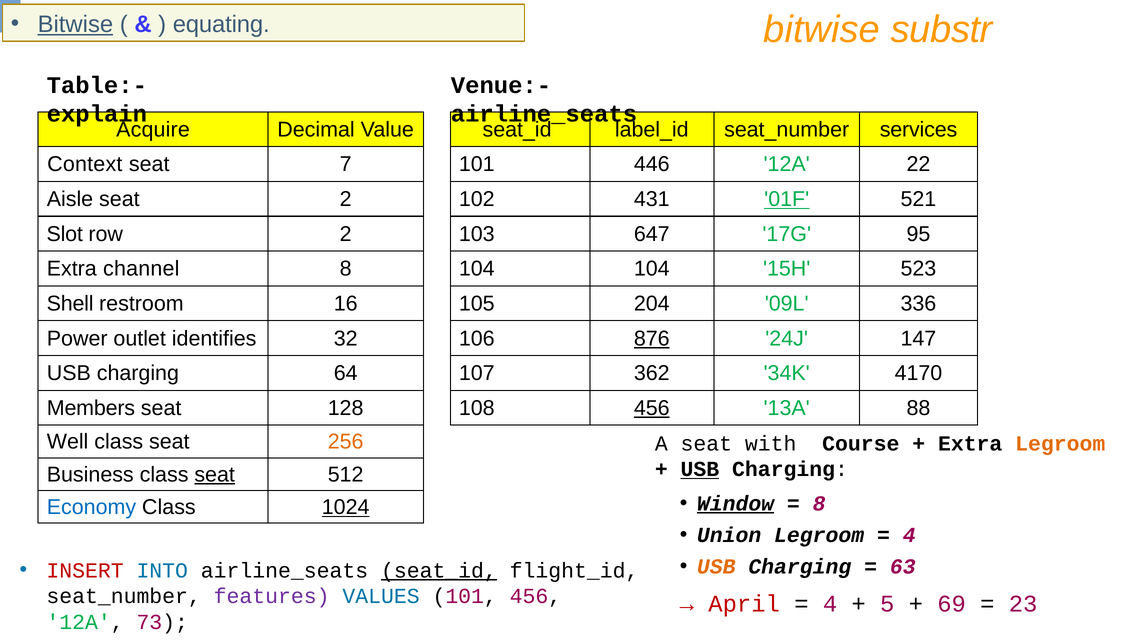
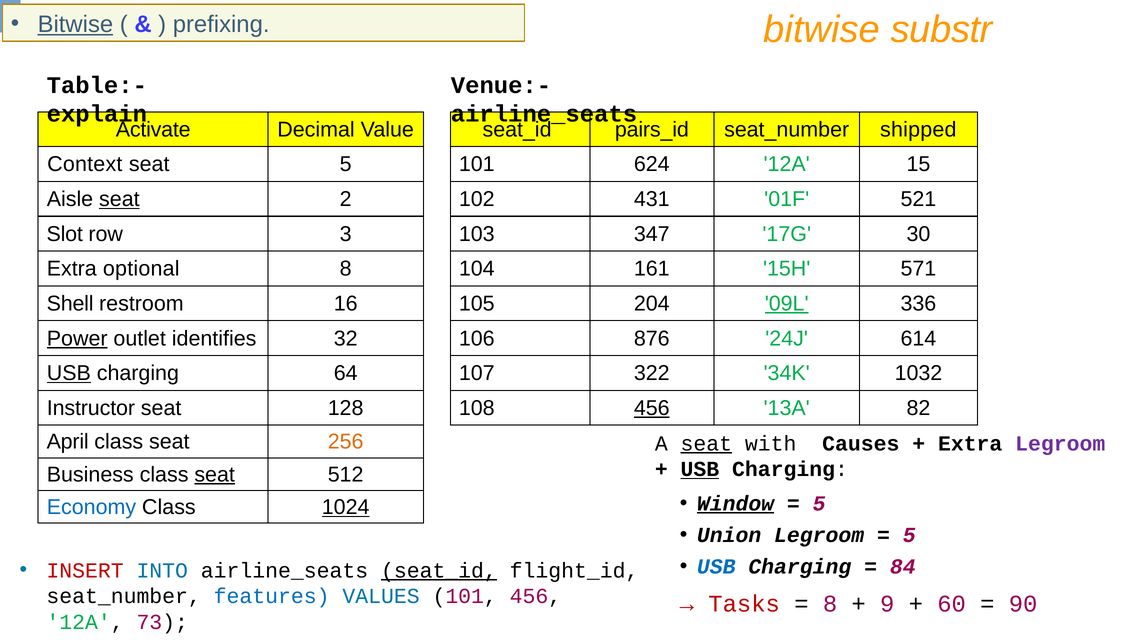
equating: equating -> prefixing (221, 24)
Acquire: Acquire -> Activate (153, 129)
label_id: label_id -> pairs_id (652, 129)
services: services -> shipped (918, 129)
seat 7: 7 -> 5 (346, 164)
446: 446 -> 624 (652, 164)
22: 22 -> 15 (918, 164)
seat underline: none -> present (119, 199)
01F underline: present -> none (787, 199)
row 2: 2 -> 3 (346, 234)
647: 647 -> 347 (652, 234)
95: 95 -> 30 (918, 234)
channel: channel -> optional (141, 269)
104 104: 104 -> 161 (652, 269)
523: 523 -> 571 (918, 269)
09L underline: none -> present (787, 303)
Power underline: none -> present (77, 338)
876 underline: present -> none (652, 338)
147: 147 -> 614 (918, 338)
USB underline: none -> present (69, 373)
362: 362 -> 322 (652, 373)
4170: 4170 -> 1032 (918, 373)
Members: Members -> Instructor (91, 408)
88: 88 -> 82 (918, 408)
Well: Well -> April (68, 442)
seat underline: none -> present (706, 443)
Course: Course -> Causes (861, 443)
Legroom colour: orange -> purple (1060, 443)
8: 8 -> 5 (819, 503)
4: 4 -> 5 (909, 535)
USB colour: orange -> blue (716, 566)
63: 63 -> 84 (903, 566)
features colour: purple -> blue (272, 596)
April: April -> Tasks (744, 604)
4: 4 -> 8 (830, 604)
5: 5 -> 9 (887, 604)
69: 69 -> 60 (952, 604)
23: 23 -> 90 (1023, 604)
